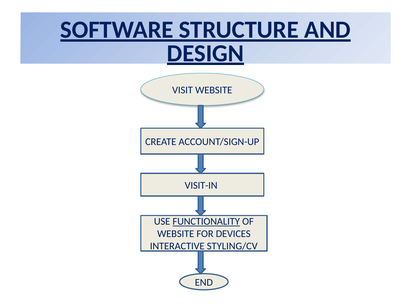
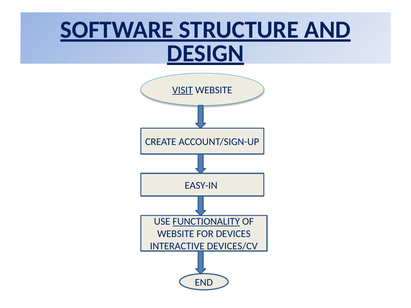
VISIT underline: none -> present (183, 90)
VISIT-IN: VISIT-IN -> EASY-IN (201, 186)
STYLING/CV: STYLING/CV -> DEVICES/CV (232, 246)
